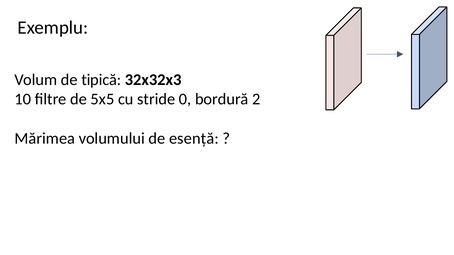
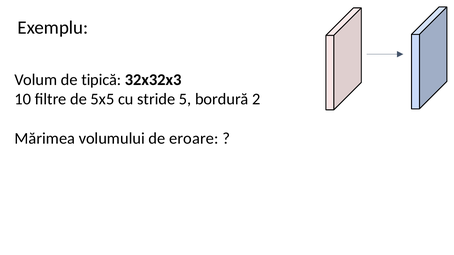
0: 0 -> 5 (185, 99)
esență: esență -> eroare (194, 139)
